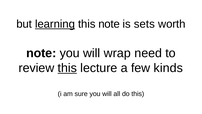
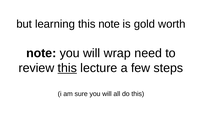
learning underline: present -> none (55, 24)
sets: sets -> gold (144, 24)
kinds: kinds -> steps (168, 68)
